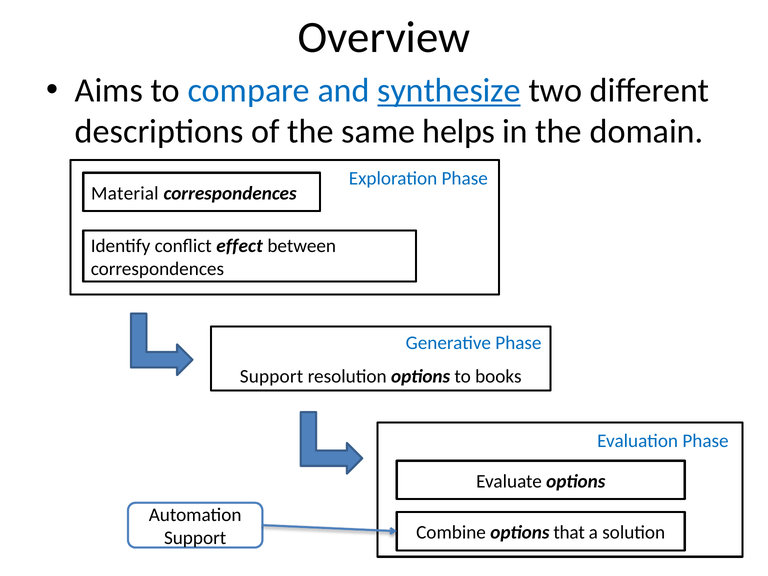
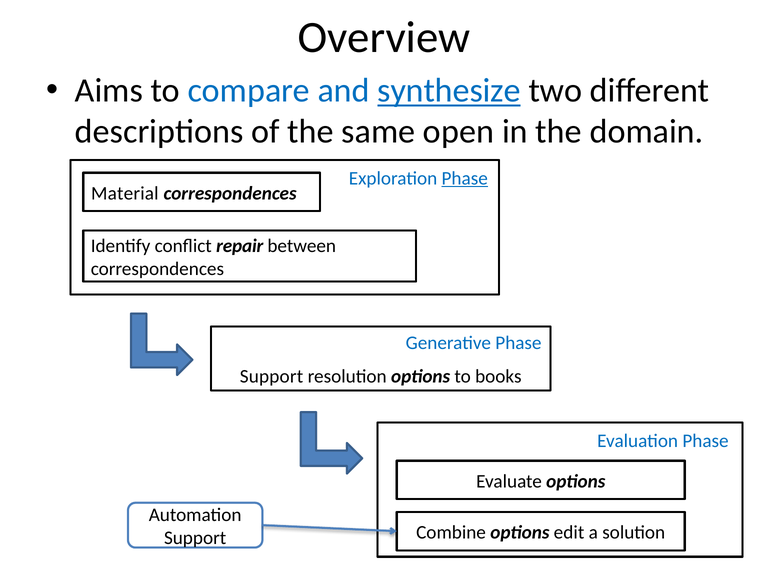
helps: helps -> open (459, 132)
Phase underline: none -> present (465, 178)
effect: effect -> repair (240, 246)
that: that -> edit (569, 533)
